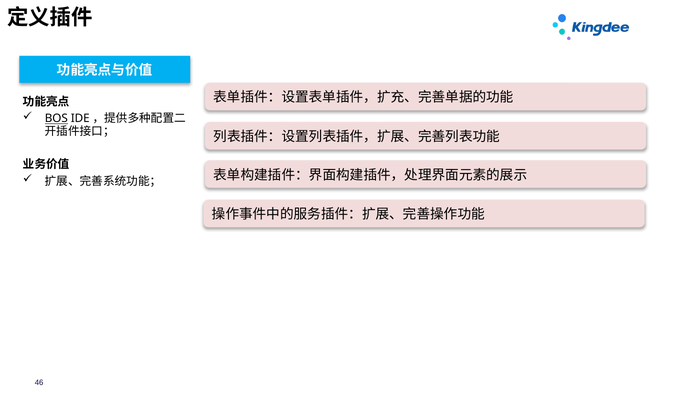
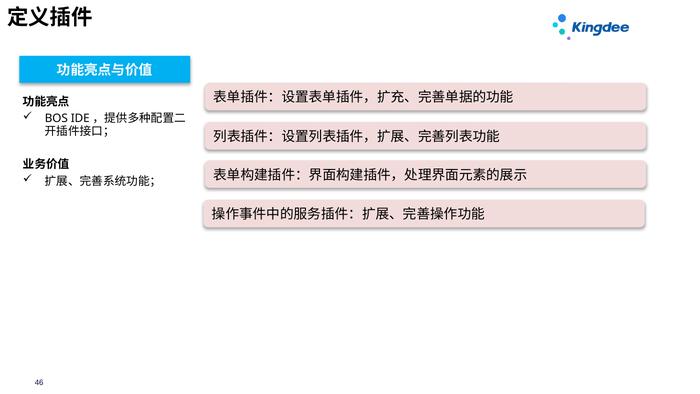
BOS underline: present -> none (56, 119)
